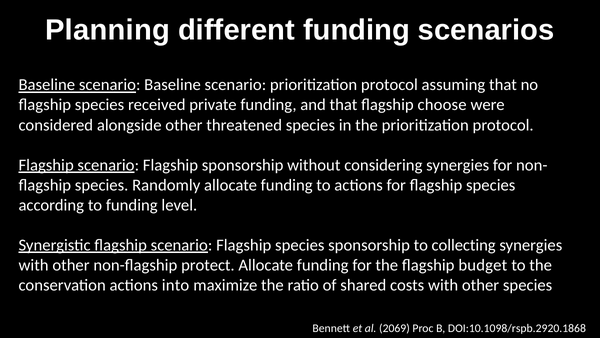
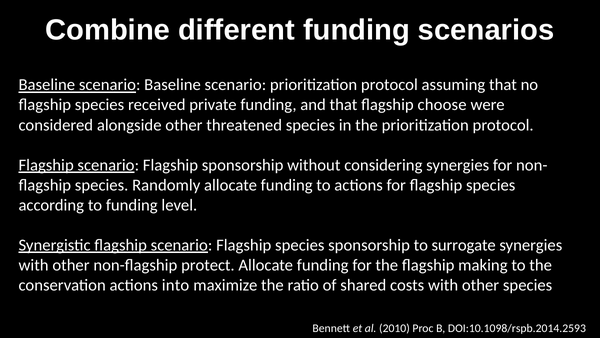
Planning: Planning -> Combine (108, 30)
collecting: collecting -> surrogate (464, 245)
budget: budget -> making (483, 265)
2069: 2069 -> 2010 (394, 328)
DOI:10.1098/rspb.2920.1868: DOI:10.1098/rspb.2920.1868 -> DOI:10.1098/rspb.2014.2593 (517, 328)
